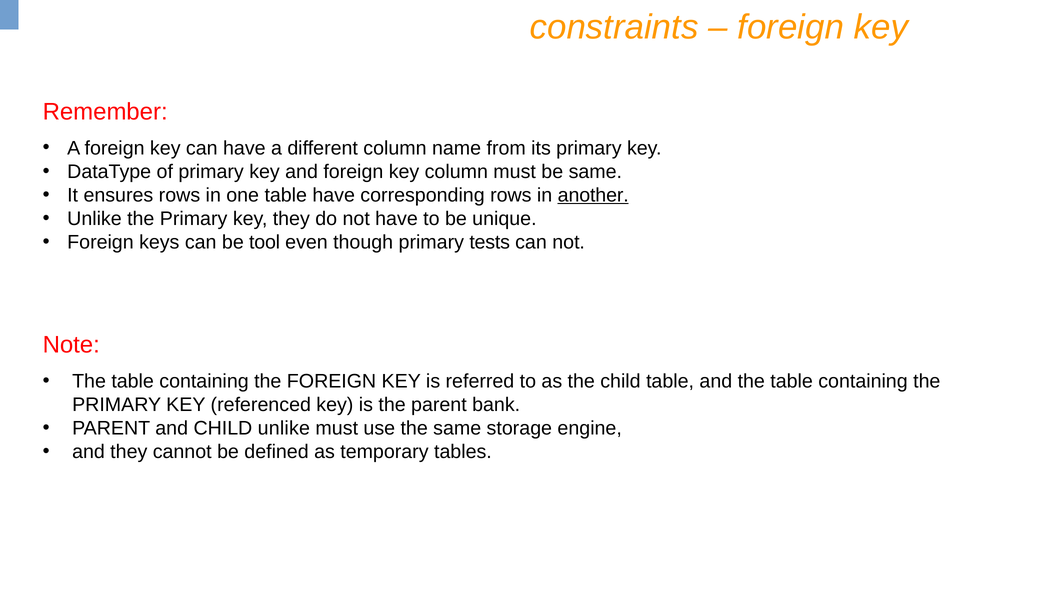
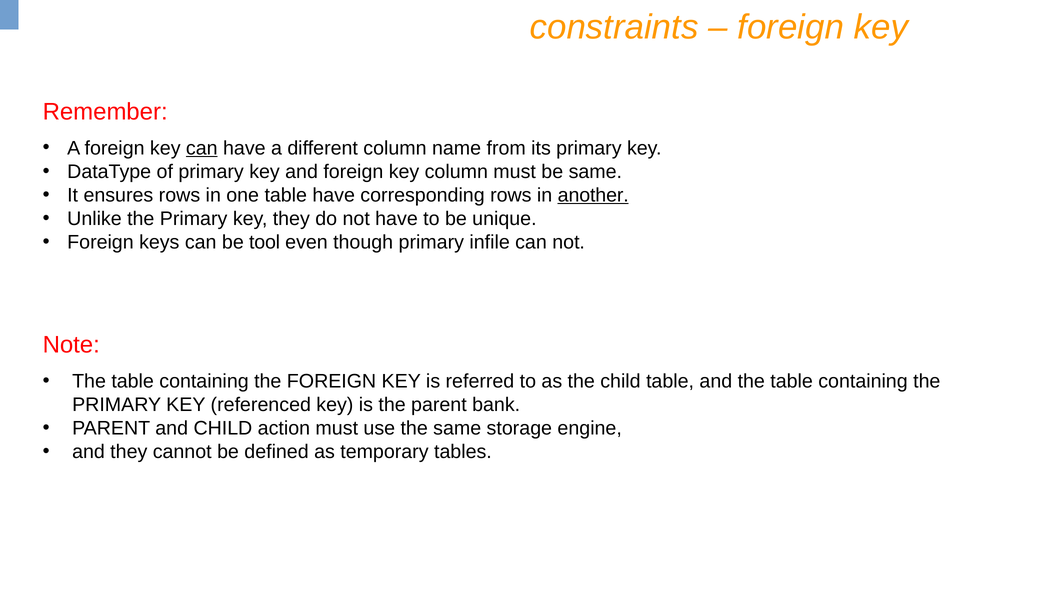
can underline: none -> present (202, 148)
tests: tests -> infile (490, 242)
CHILD unlike: unlike -> action (284, 428)
